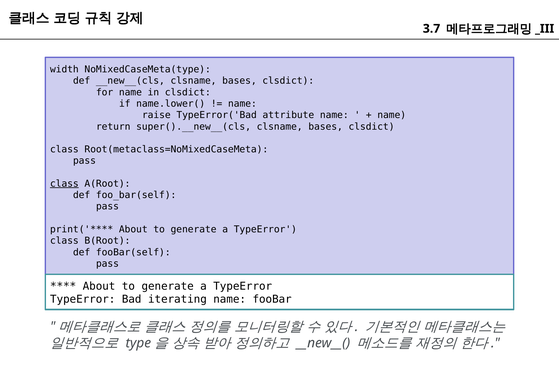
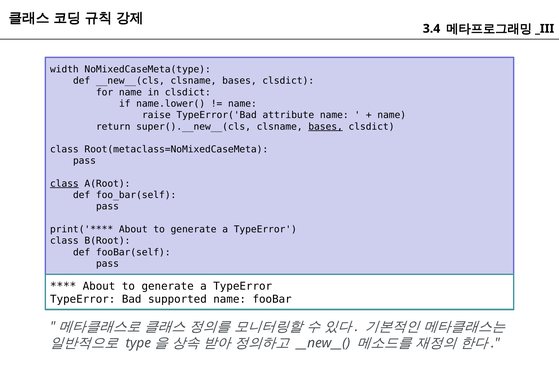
3.7: 3.7 -> 3.4 (432, 29)
bases underline: none -> present (326, 127)
iterating: iterating -> supported (177, 299)
